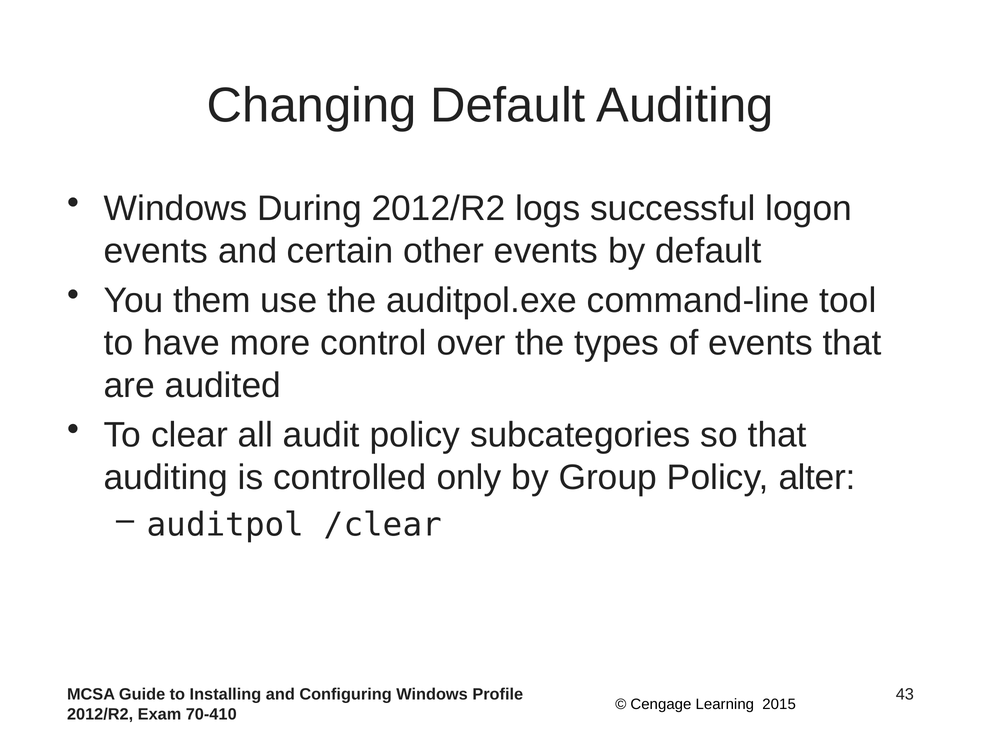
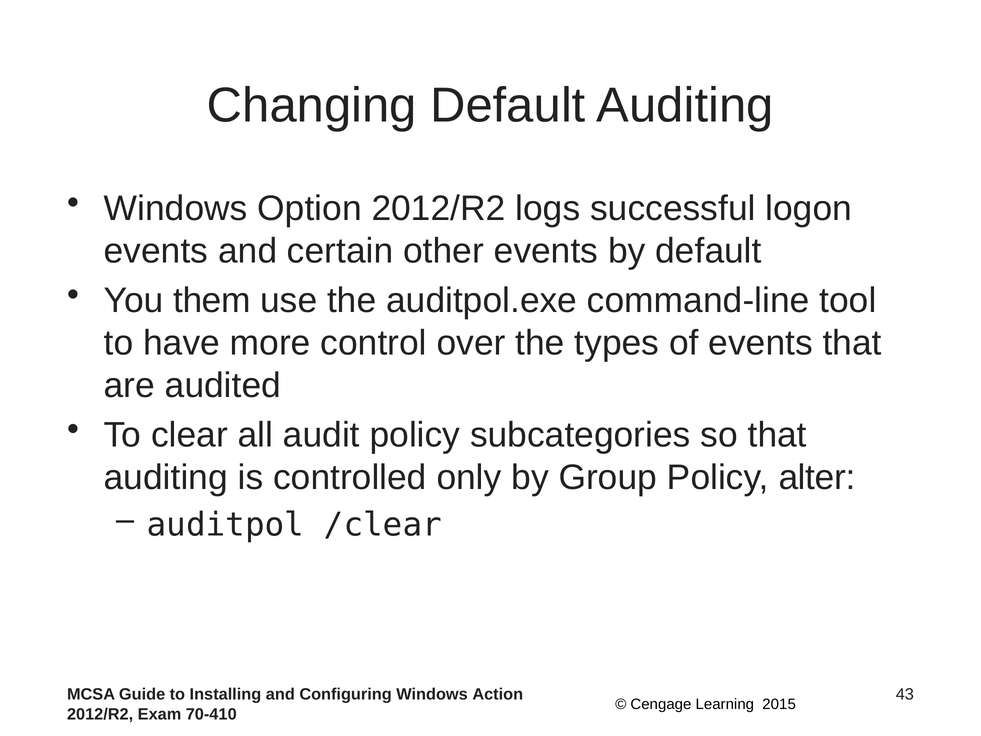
During: During -> Option (310, 208)
Profile: Profile -> Action (498, 694)
